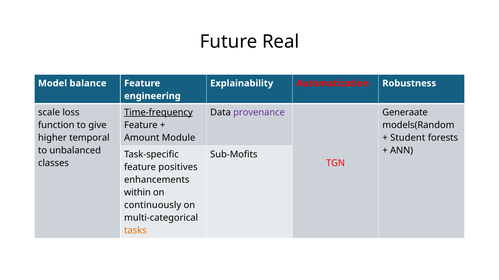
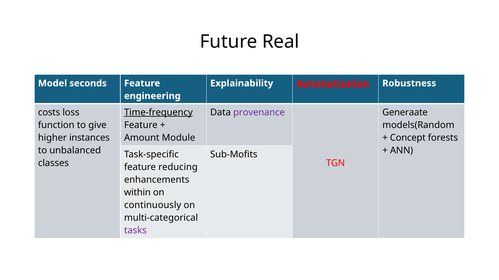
balance: balance -> seconds (88, 83)
Automatization underline: none -> present (333, 83)
scale: scale -> costs (49, 113)
temporal: temporal -> instances (89, 138)
Student: Student -> Concept (408, 138)
positives: positives -> reducing (178, 167)
tasks colour: orange -> purple (135, 231)
